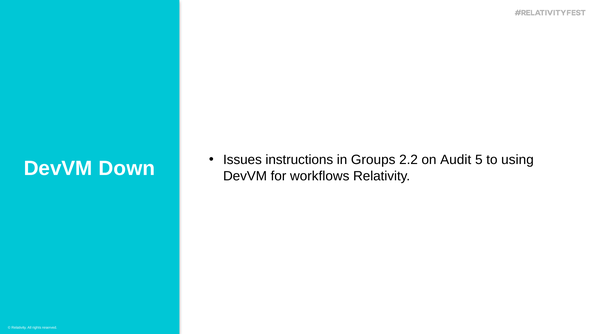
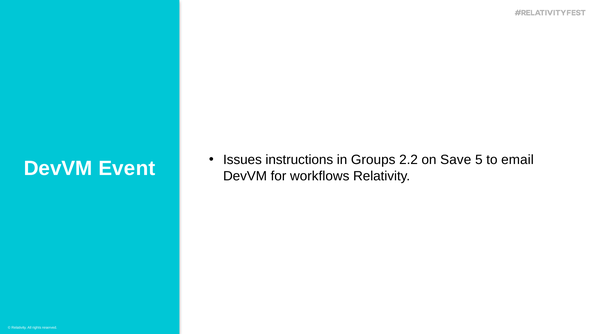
Audit: Audit -> Save (456, 160)
using: using -> email (517, 160)
Down: Down -> Event (127, 168)
